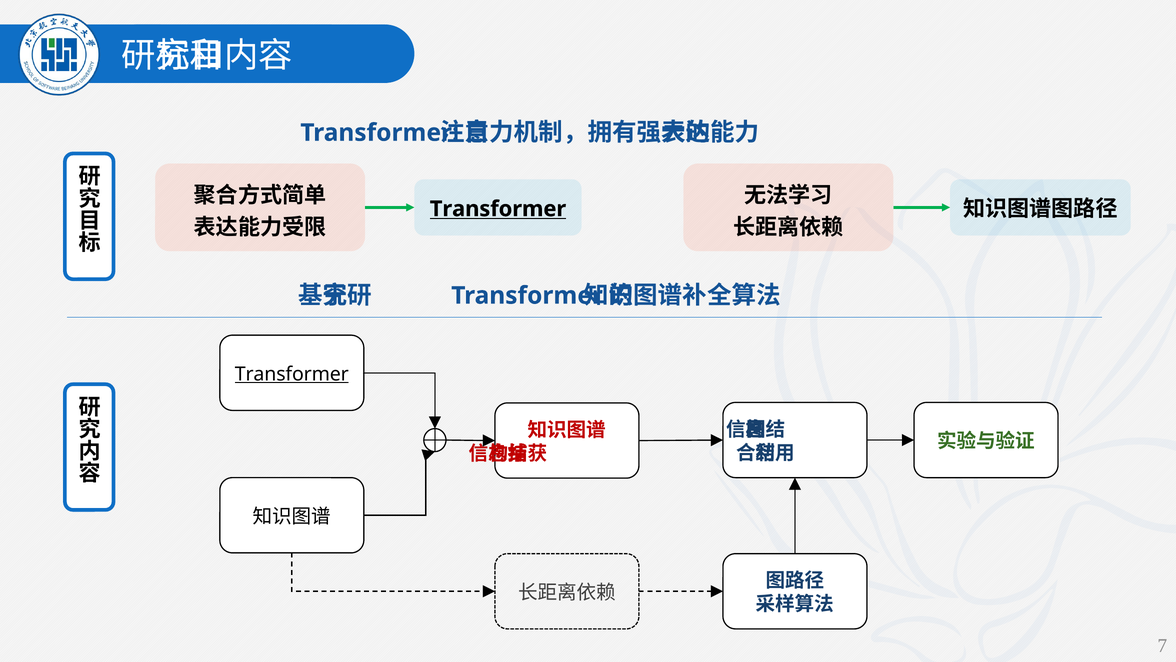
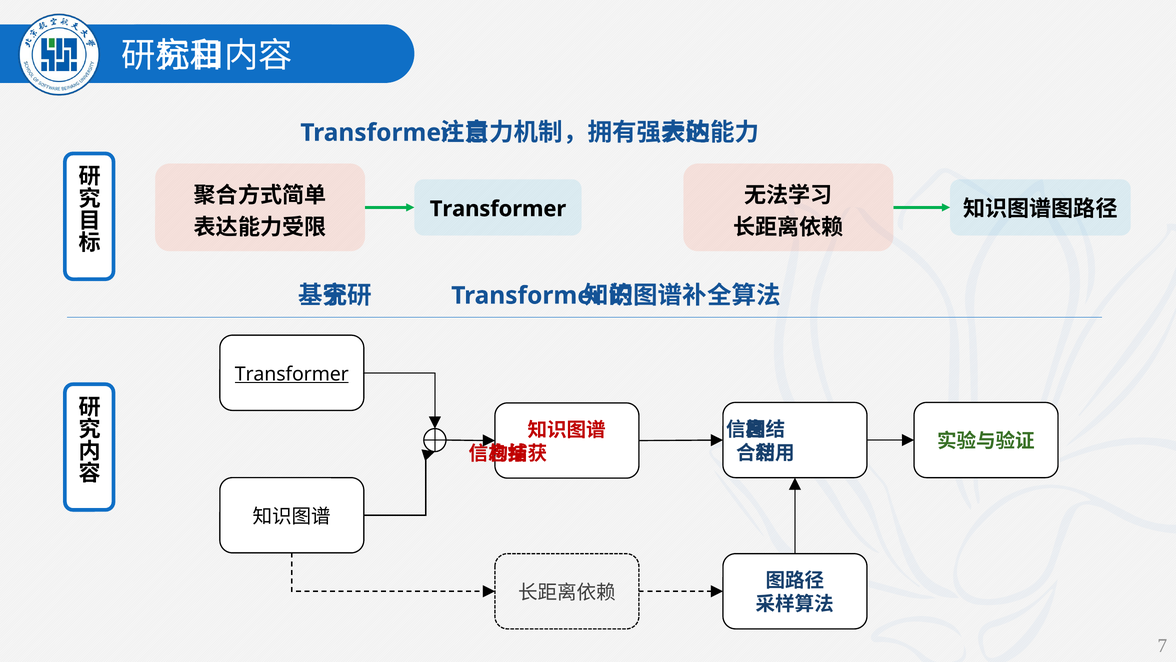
Transformer underline: present -> none (498, 209)
